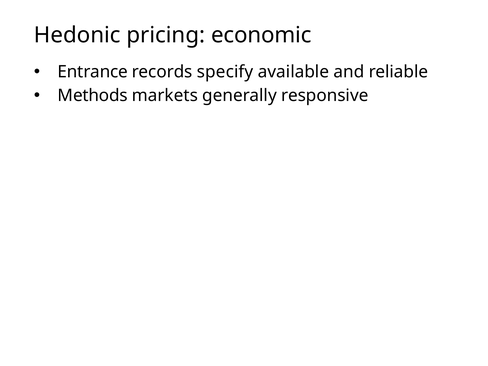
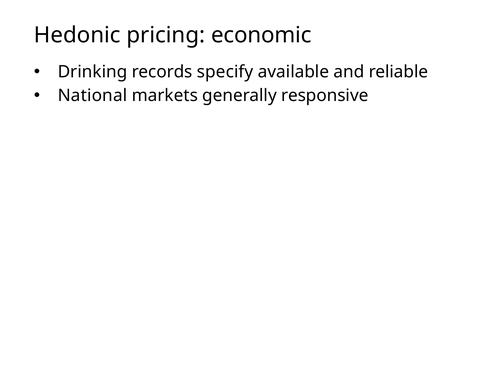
Entrance: Entrance -> Drinking (93, 72)
Methods: Methods -> National (93, 95)
